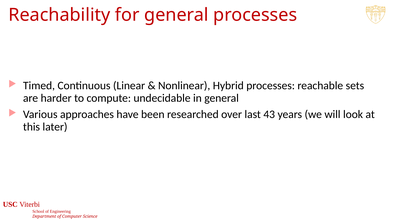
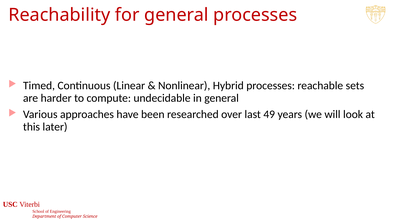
43: 43 -> 49 (269, 114)
